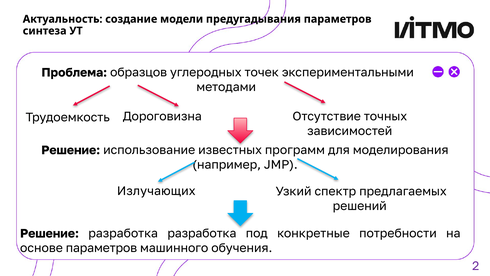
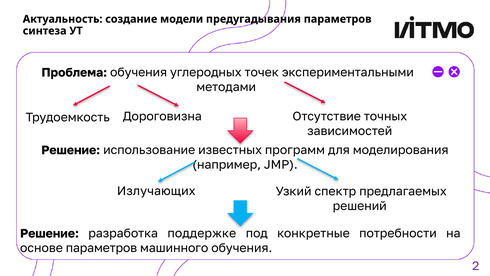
Проблема образцов: образцов -> обучения (139, 72)
разработка разработка: разработка -> поддержке (202, 233)
